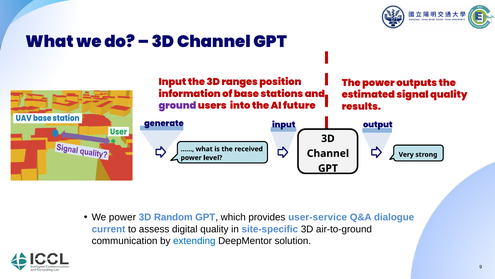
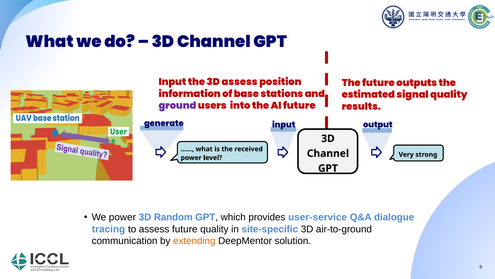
3D ranges: ranges -> assess (240, 82)
The power: power -> future (378, 83)
current: current -> tracing (108, 229)
assess digital: digital -> future (185, 229)
extending colour: blue -> orange (194, 240)
